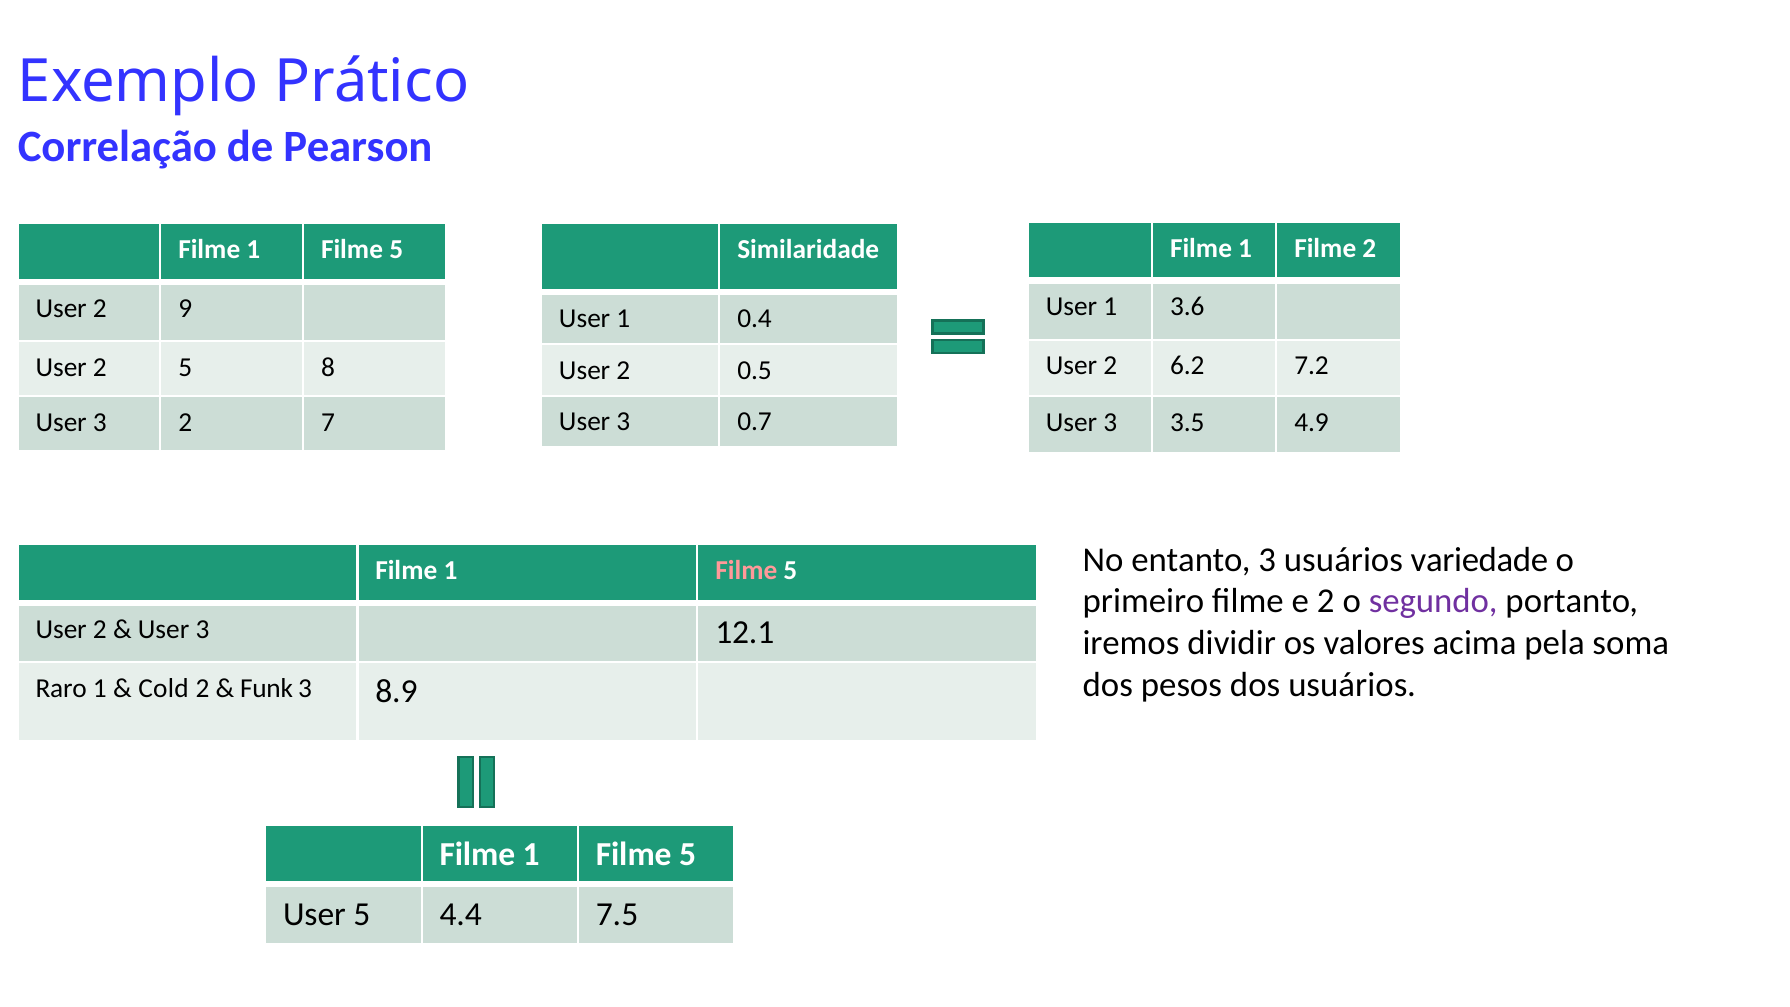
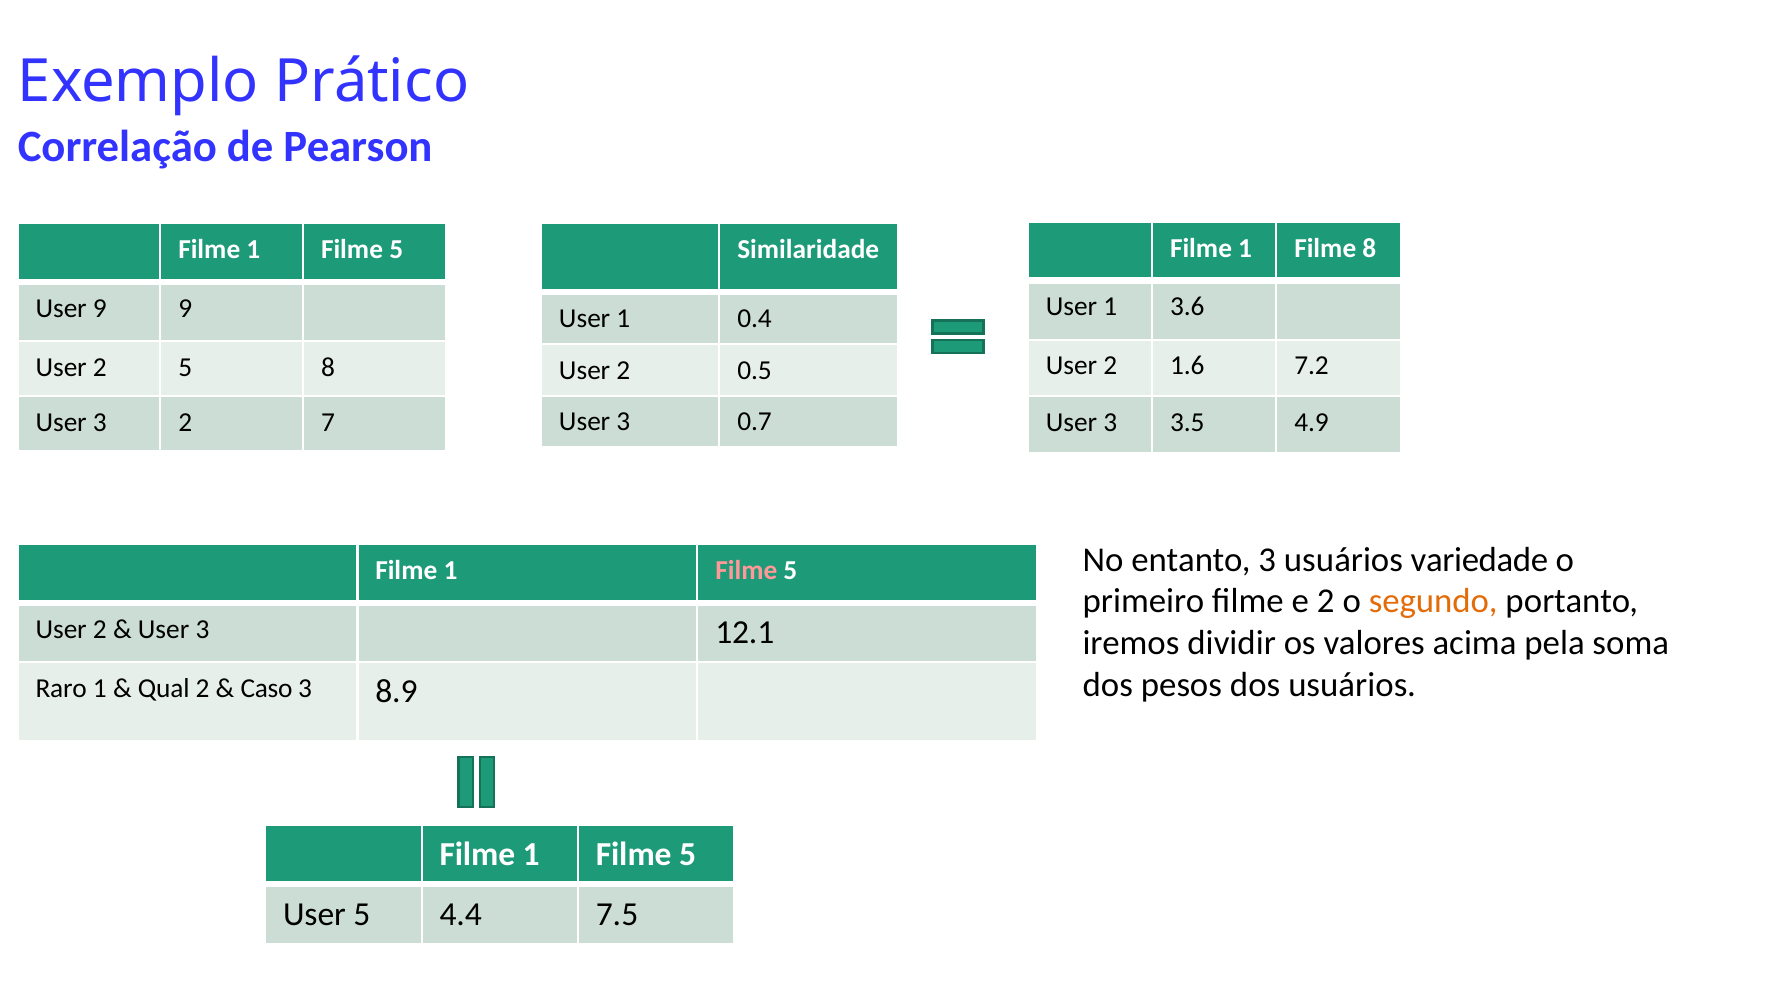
Filme 2: 2 -> 8 (1369, 248)
2: 2 -> 9 (100, 308)
6.2: 6.2 -> 1.6 (1187, 366)
segundo colour: purple -> orange (1433, 601)
Cold: Cold -> Qual (164, 688)
Funk: Funk -> Caso (267, 688)
